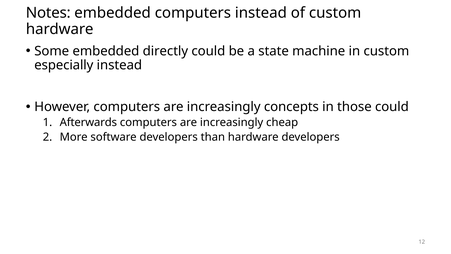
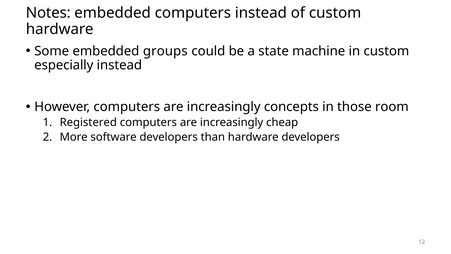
directly: directly -> groups (165, 51)
those could: could -> room (392, 107)
Afterwards: Afterwards -> Registered (88, 122)
